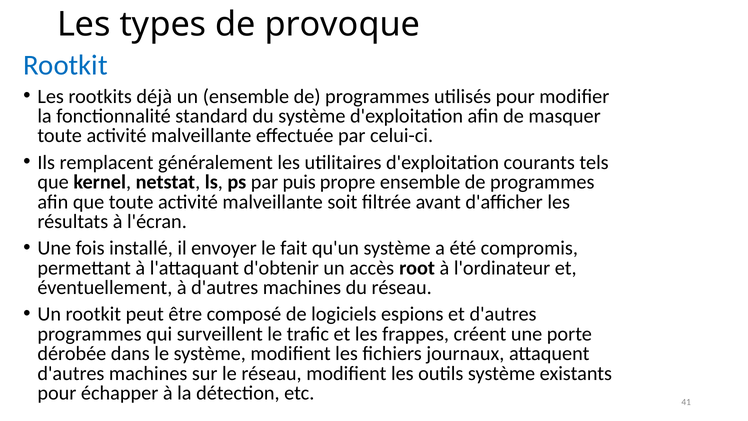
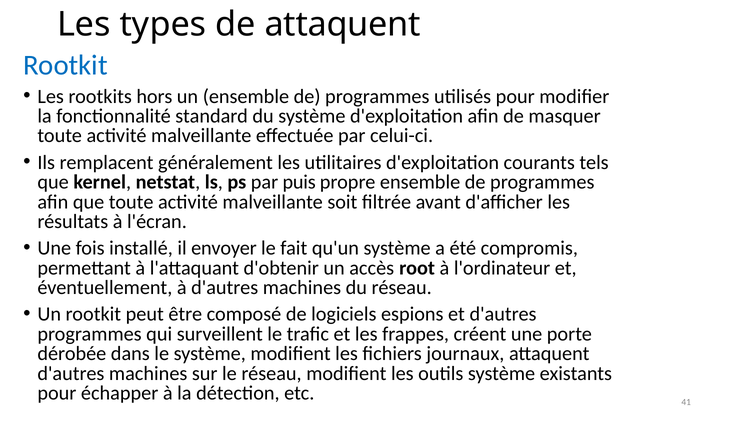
de provoque: provoque -> attaquent (342, 25)
déjà: déjà -> hors (154, 96)
